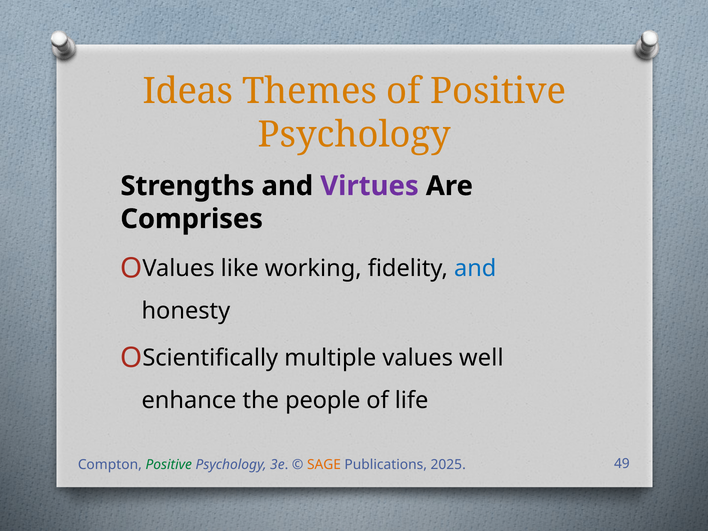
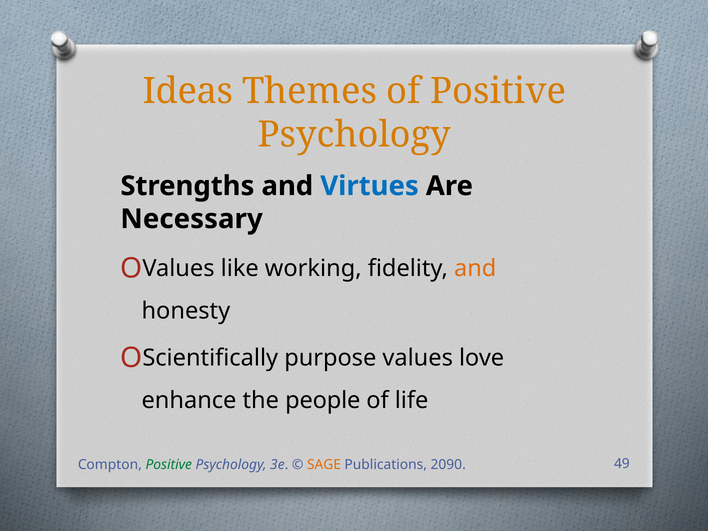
Virtues colour: purple -> blue (370, 186)
Comprises: Comprises -> Necessary (192, 219)
and colour: blue -> orange (475, 268)
multiple: multiple -> purpose (330, 358)
well: well -> love (482, 358)
2025: 2025 -> 2090 (448, 465)
